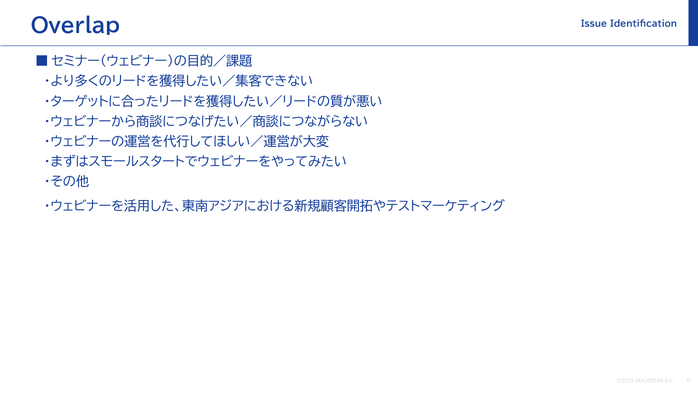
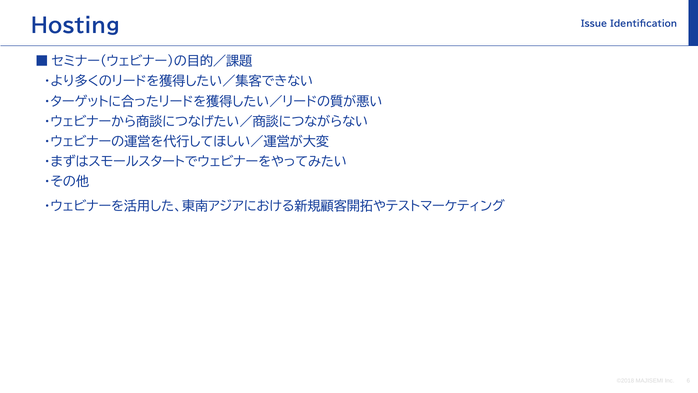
Overlap: Overlap -> Hosting (75, 26)
